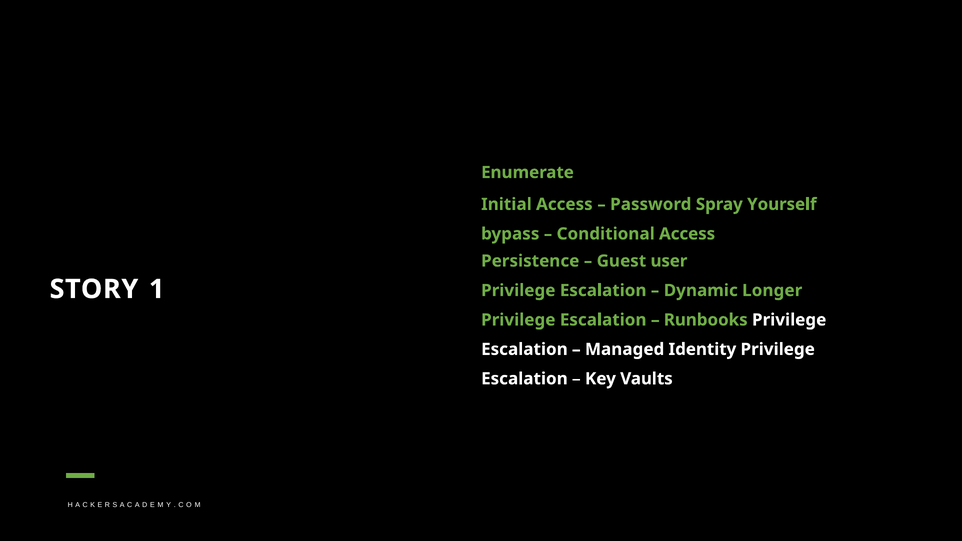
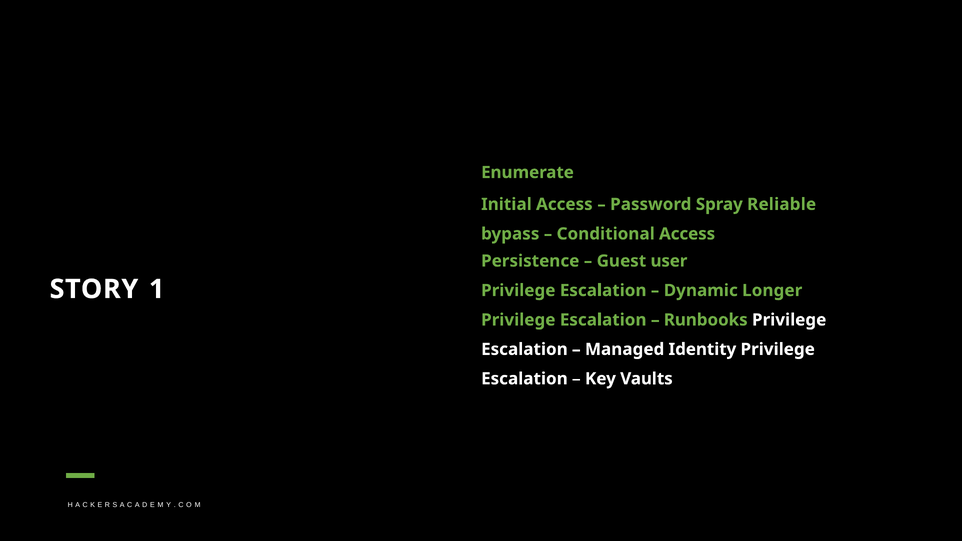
Yourself: Yourself -> Reliable (782, 204)
